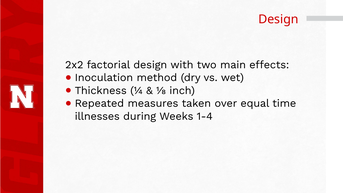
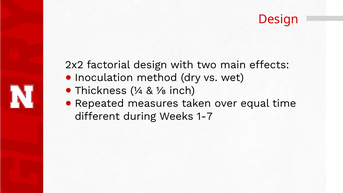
illnesses: illnesses -> different (97, 116)
1-4: 1-4 -> 1-7 (205, 116)
